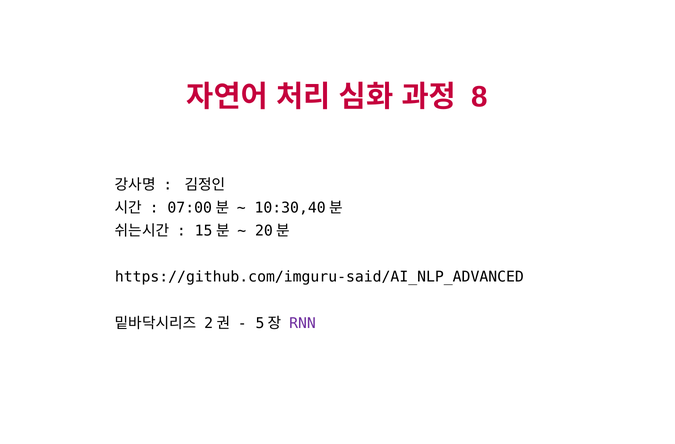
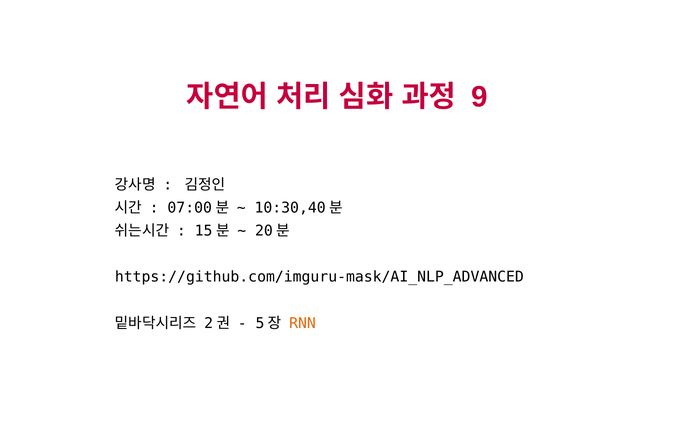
8: 8 -> 9 (480, 97)
https://github.com/imguru-said/AI_NLP_ADVANCED: https://github.com/imguru-said/AI_NLP_ADVANCED -> https://github.com/imguru-mask/AI_NLP_ADVANCED (319, 277)
RNN colour: purple -> orange (303, 323)
